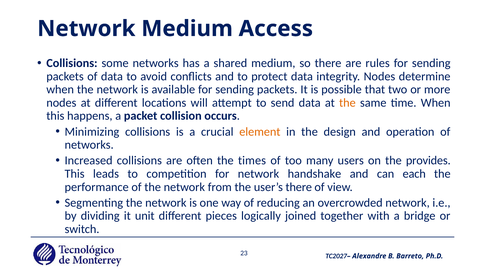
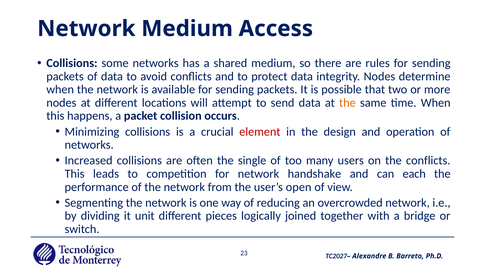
element colour: orange -> red (260, 131)
times: times -> single (252, 160)
the provides: provides -> conflicts (428, 160)
user’s there: there -> open (299, 187)
